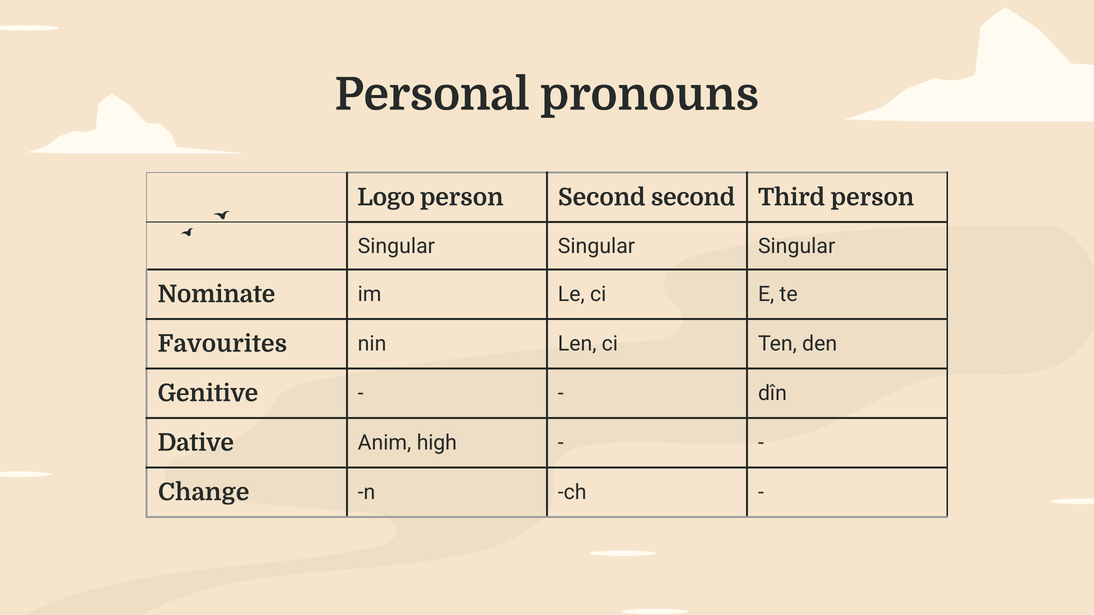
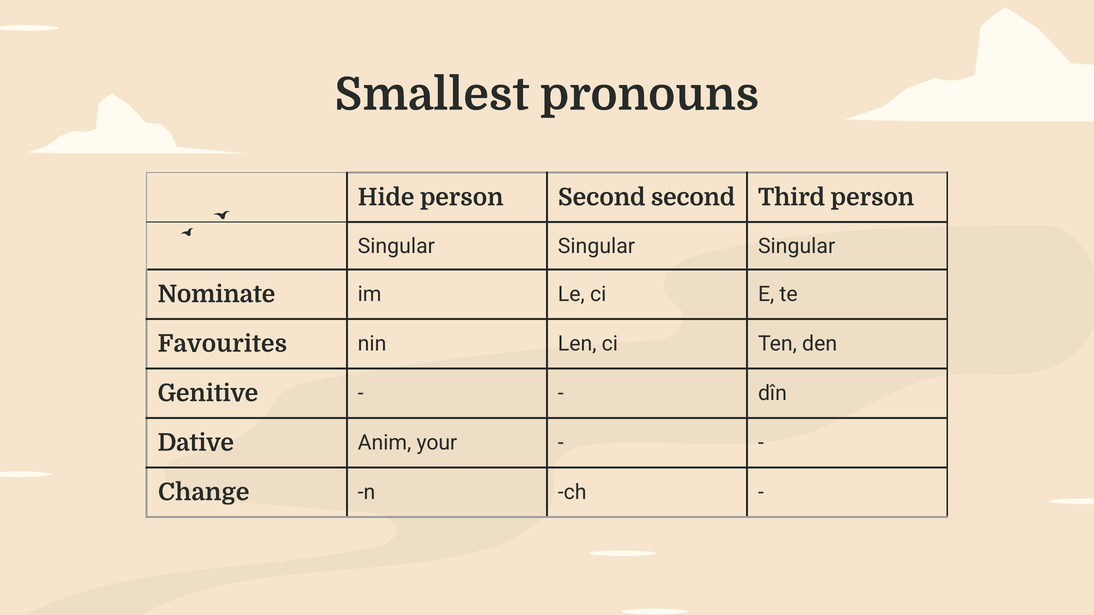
Personal: Personal -> Smallest (432, 95)
Logo: Logo -> Hide (386, 197)
high: high -> your (437, 443)
